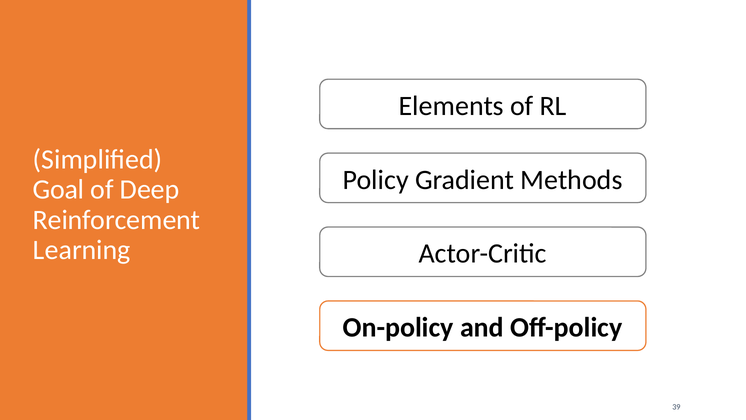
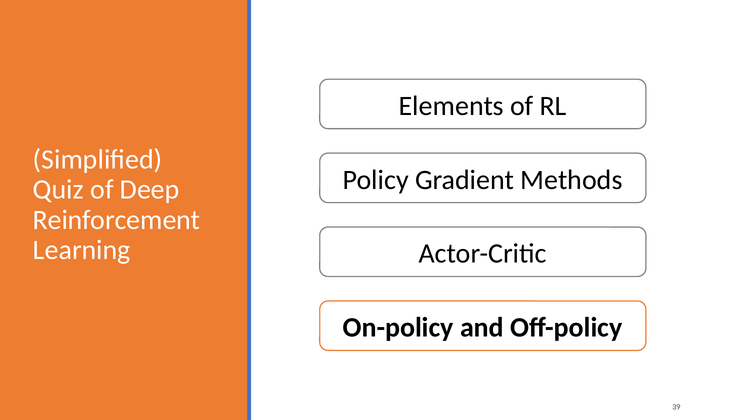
Goal: Goal -> Quiz (58, 189)
